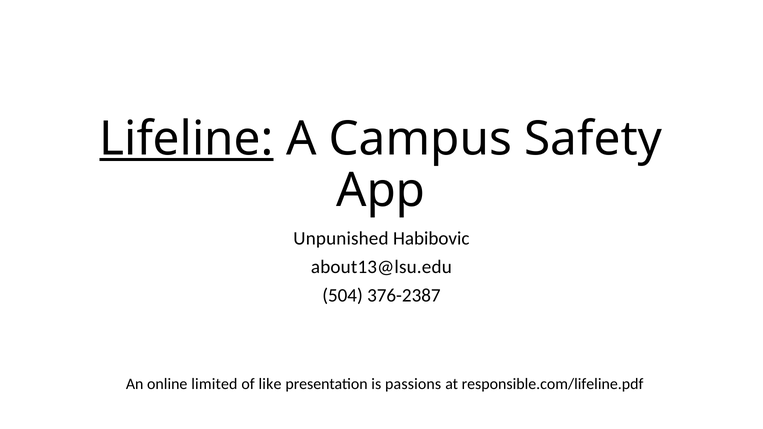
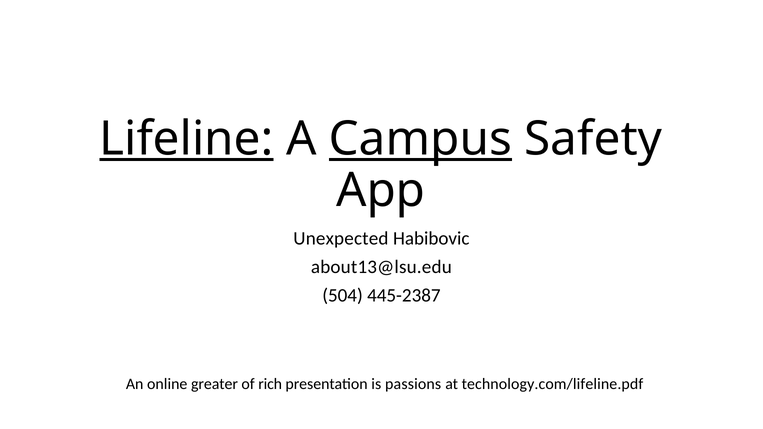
Campus underline: none -> present (420, 139)
Unpunished: Unpunished -> Unexpected (341, 238)
376-2387: 376-2387 -> 445-2387 (404, 296)
limited: limited -> greater (214, 384)
like: like -> rich (270, 384)
responsible.com/lifeline.pdf: responsible.com/lifeline.pdf -> technology.com/lifeline.pdf (552, 384)
